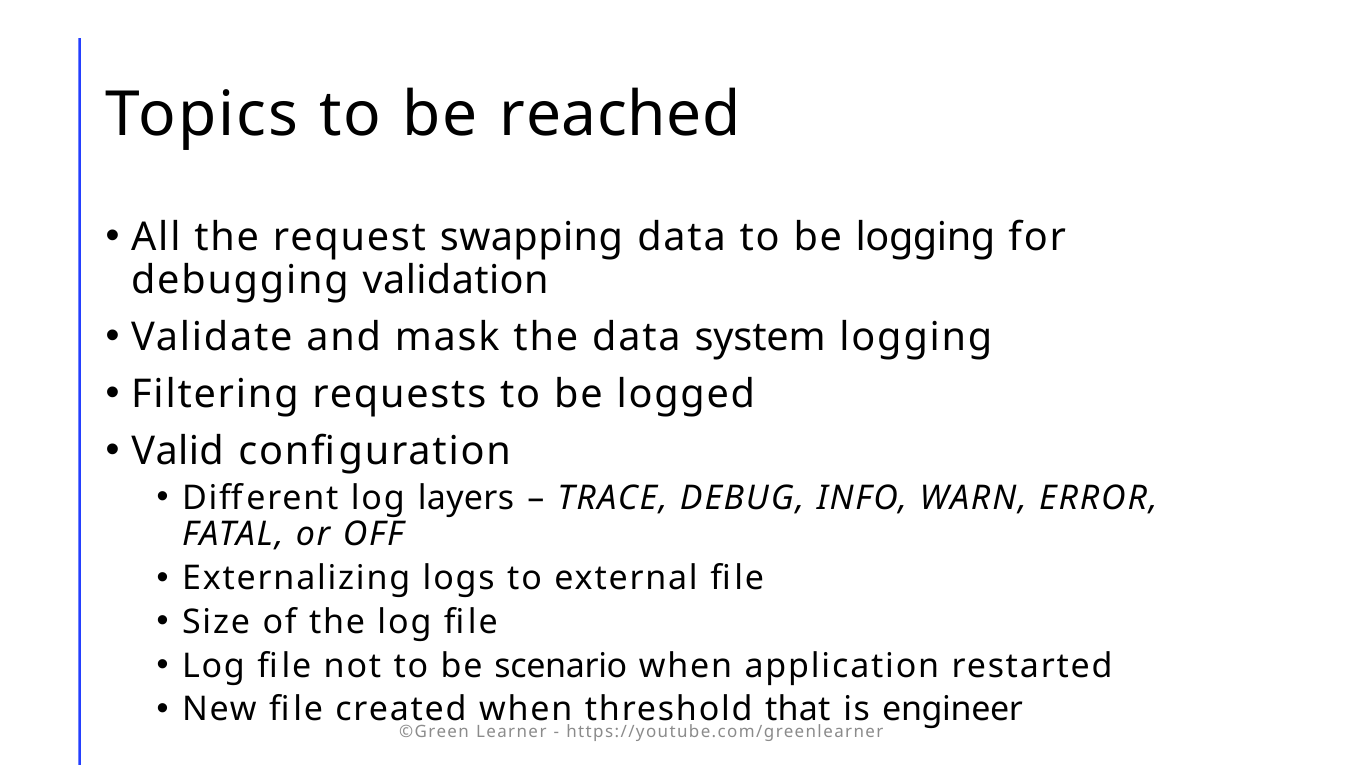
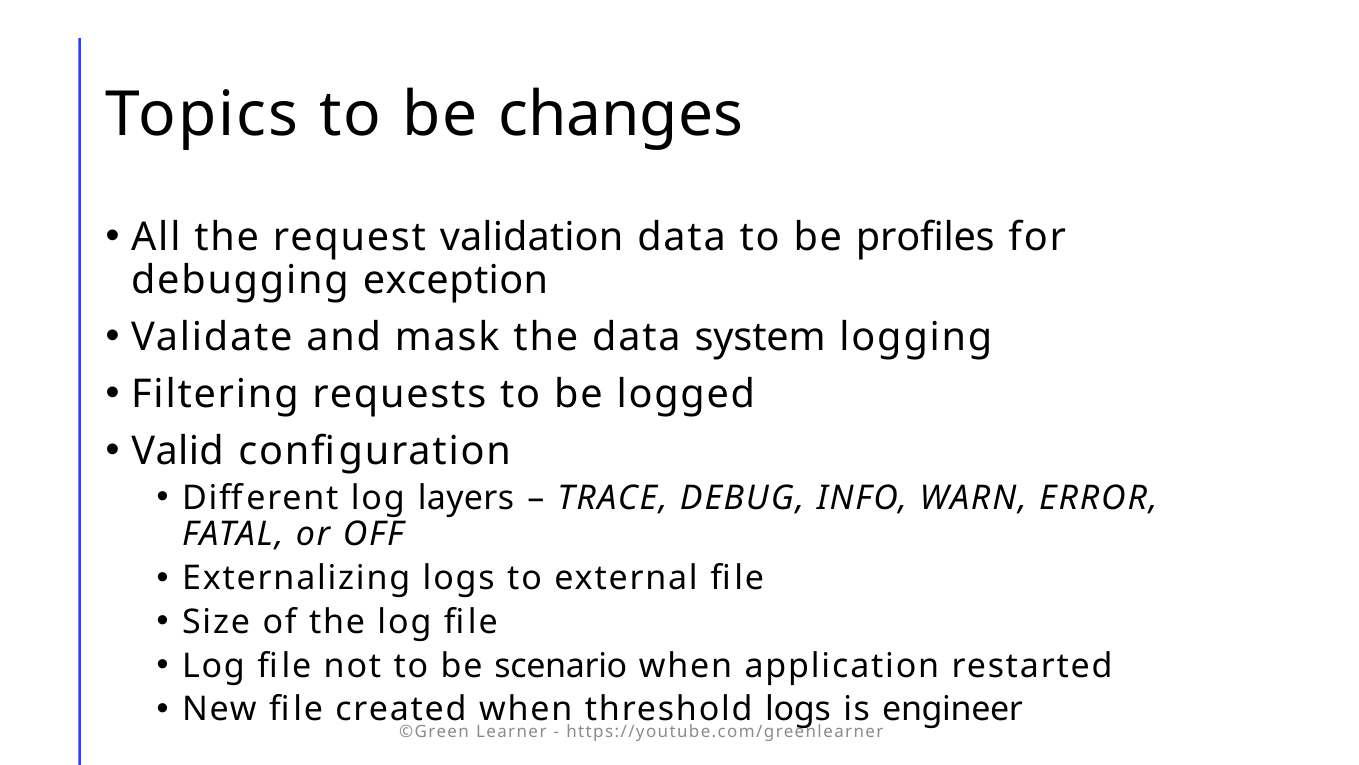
reached: reached -> changes (621, 115)
swapping: swapping -> validation (532, 237)
be logging: logging -> profiles (925, 237)
validation: validation -> exception (456, 280)
threshold that: that -> logs (798, 709)
